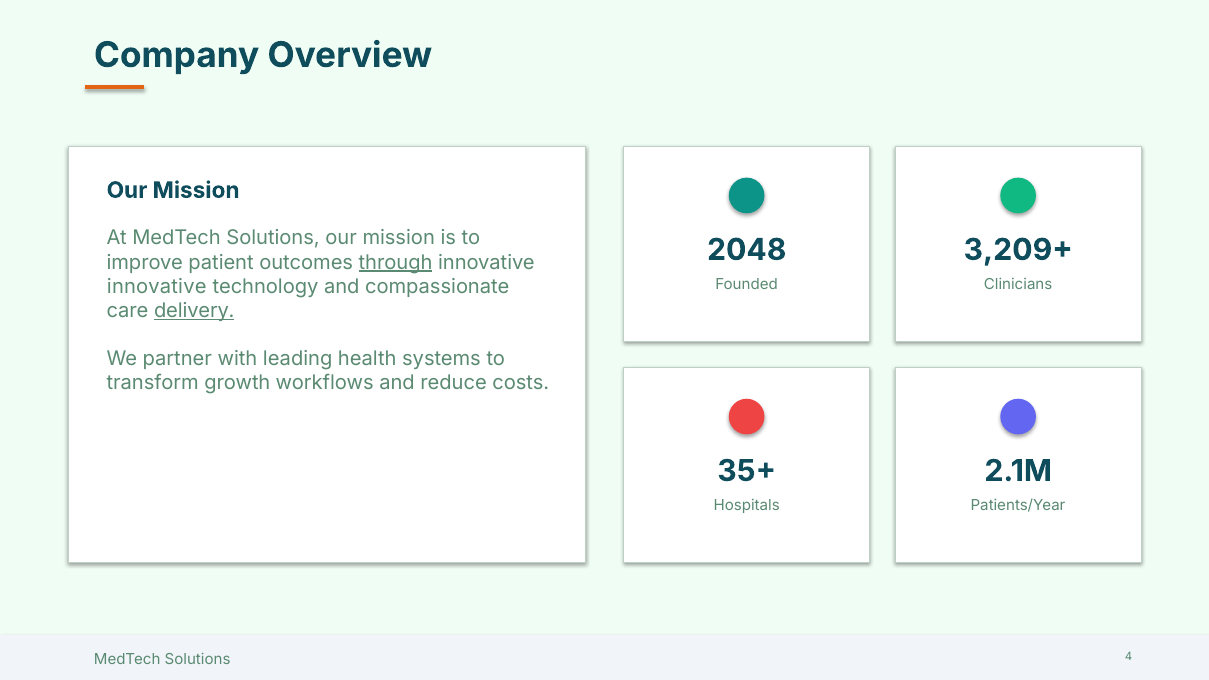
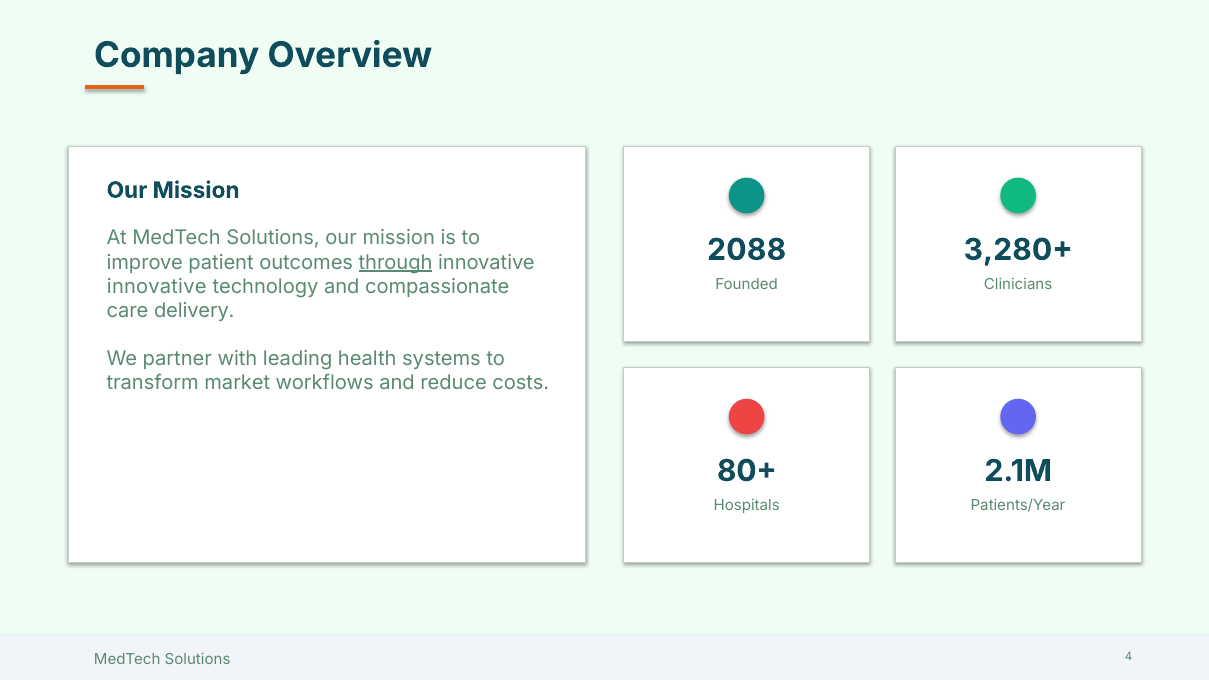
2048: 2048 -> 2088 (747, 250)
3,209+: 3,209+ -> 3,280+ (1018, 250)
delivery underline: present -> none (194, 311)
growth: growth -> market (237, 383)
35+: 35+ -> 80+ (747, 471)
